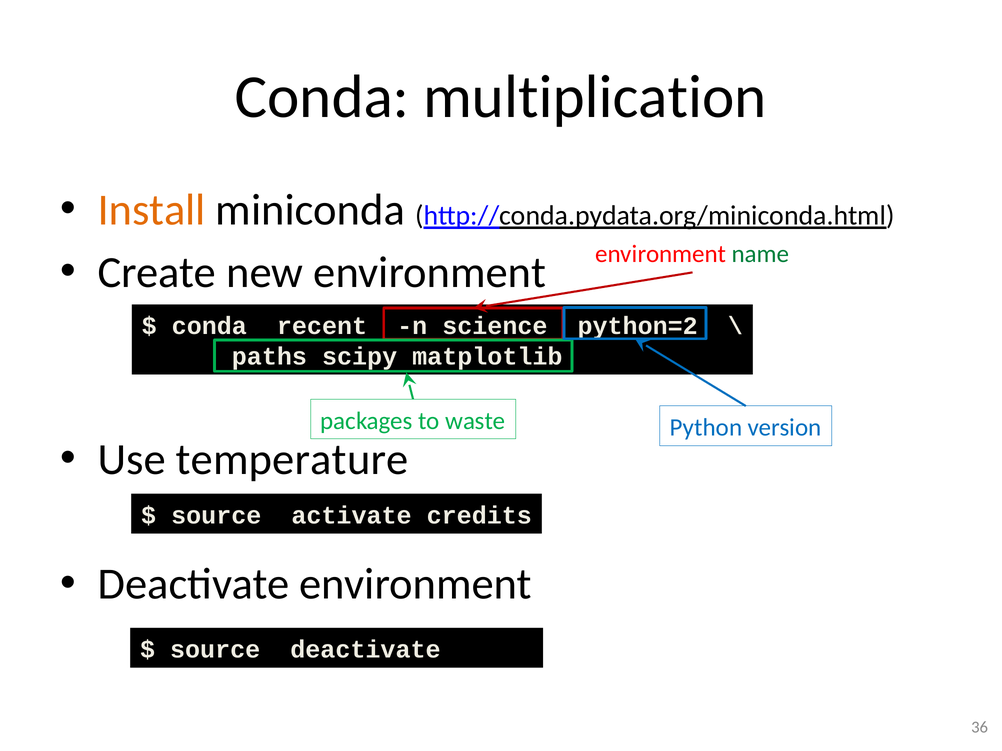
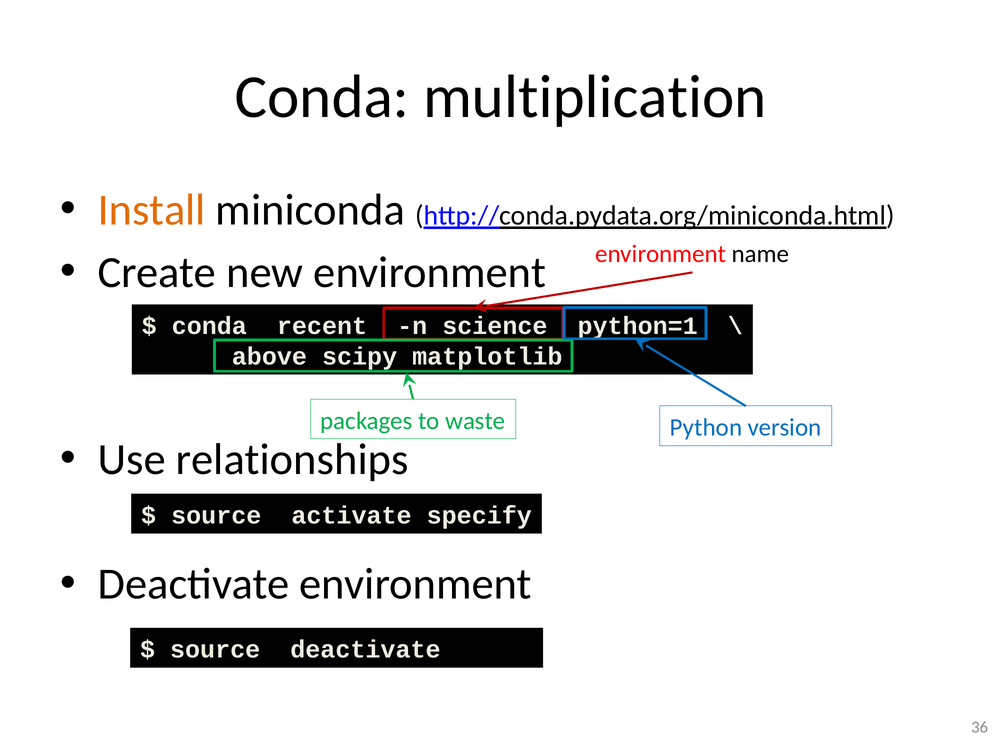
name colour: green -> black (760, 254)
python=2: python=2 -> python=1 (638, 326)
paths: paths -> above (269, 356)
temperature: temperature -> relationships (292, 460)
credits: credits -> specify (479, 516)
